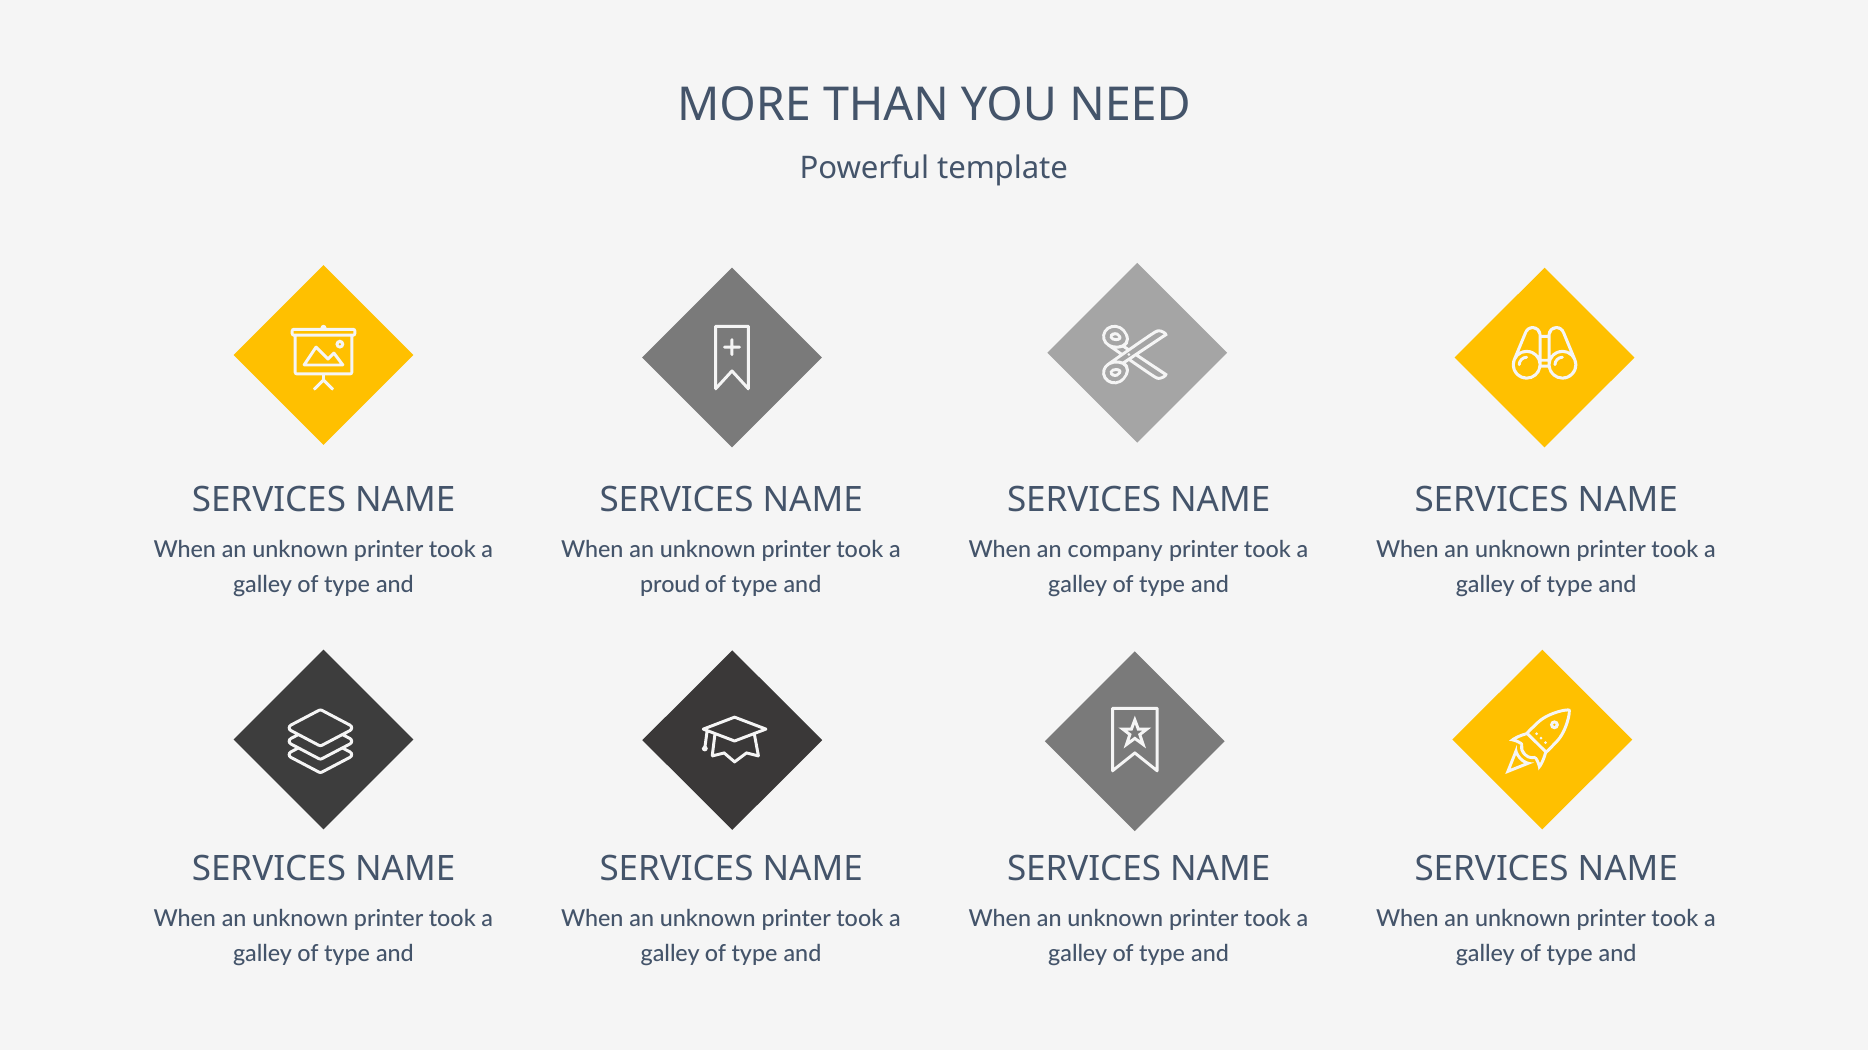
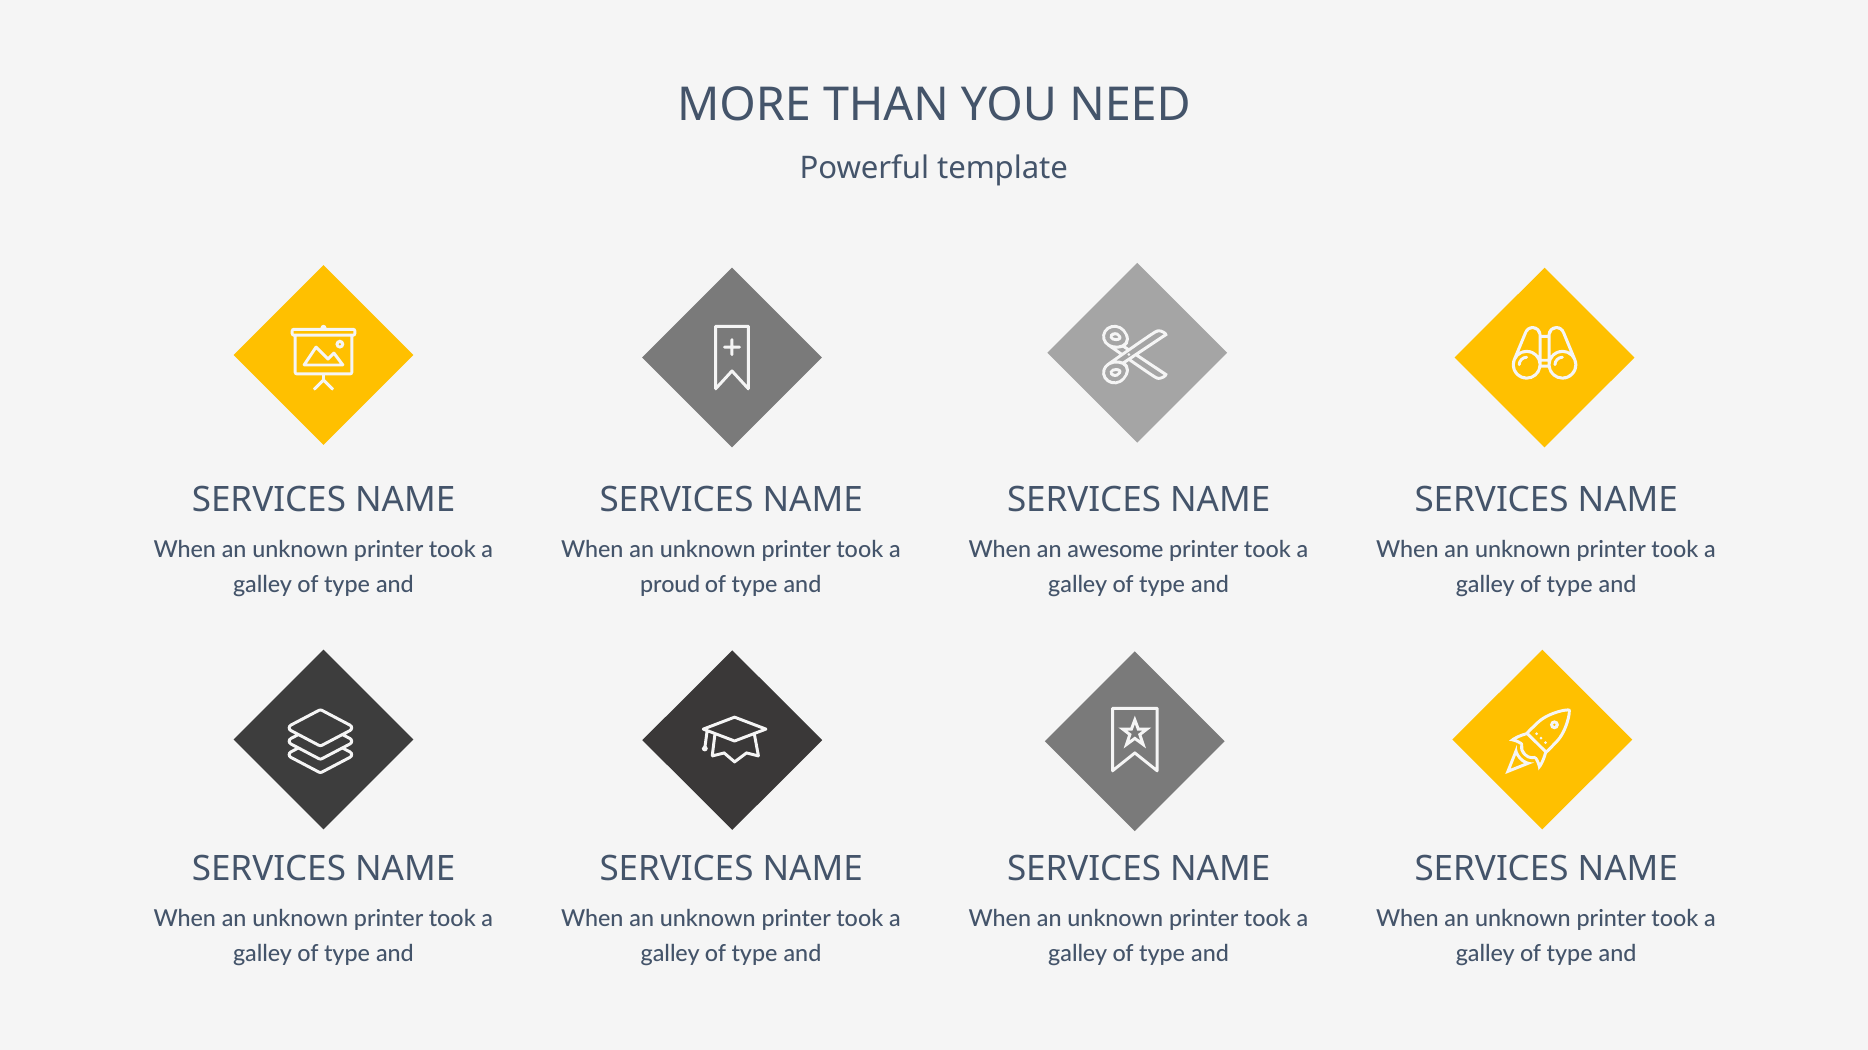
company: company -> awesome (1115, 550)
